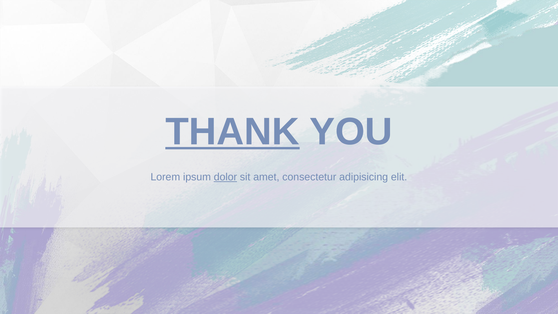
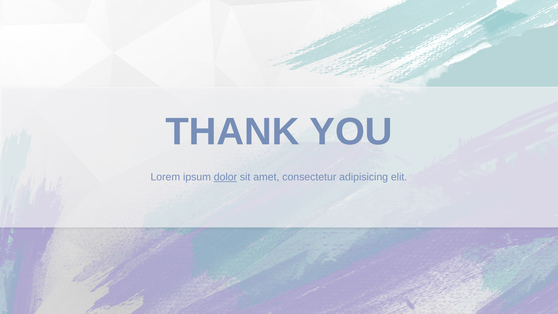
THANK underline: present -> none (232, 132)
